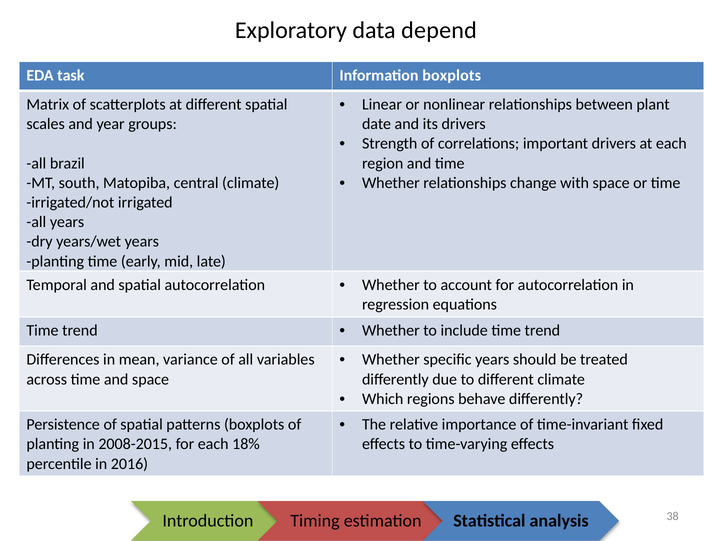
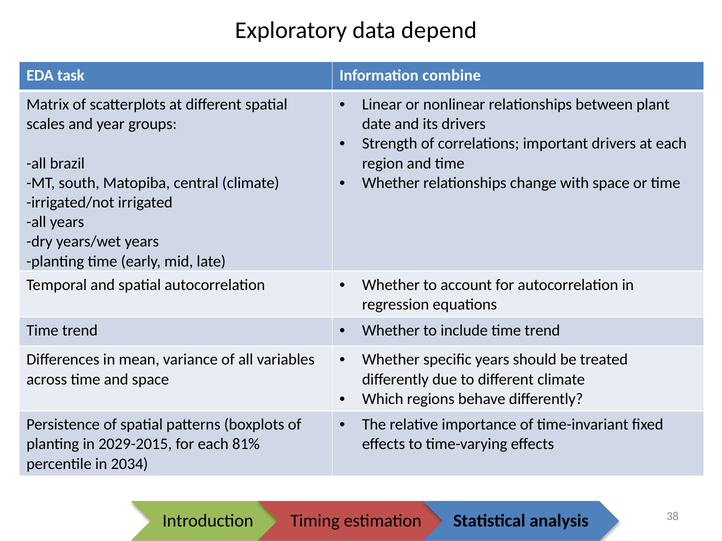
Information boxplots: boxplots -> combine (452, 75)
2008-2015: 2008-2015 -> 2029-2015 (135, 445)
18%: 18% -> 81% (246, 445)
2016: 2016 -> 2034 (129, 464)
